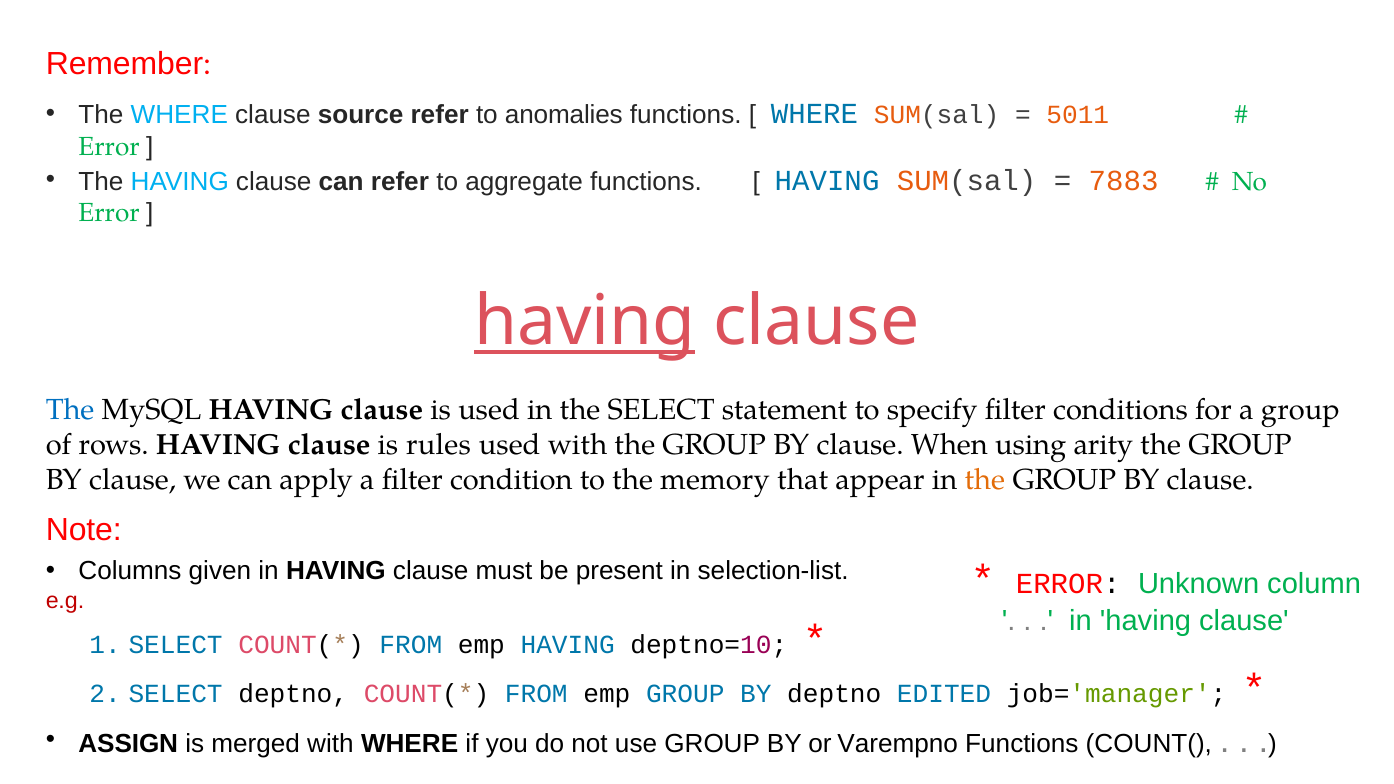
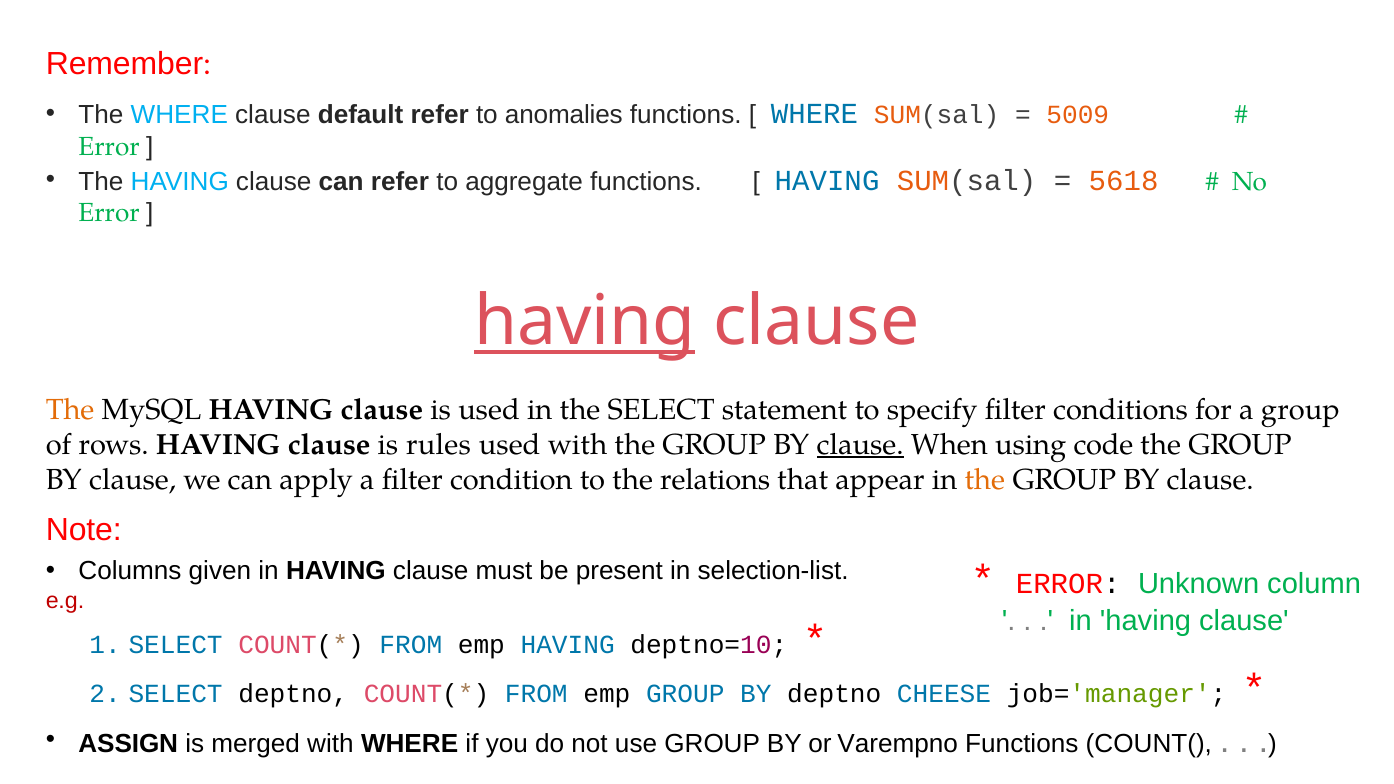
source: source -> default (361, 115)
5011: 5011 -> 5009 (1078, 115)
7883: 7883 -> 5618 (1124, 180)
The colour: blue -> orange (70, 410)
clause underline: none -> present (860, 445)
arity: arity -> code (1103, 445)
memory: memory -> relations (715, 480)
EDITED: EDITED -> CHEESE (944, 694)
